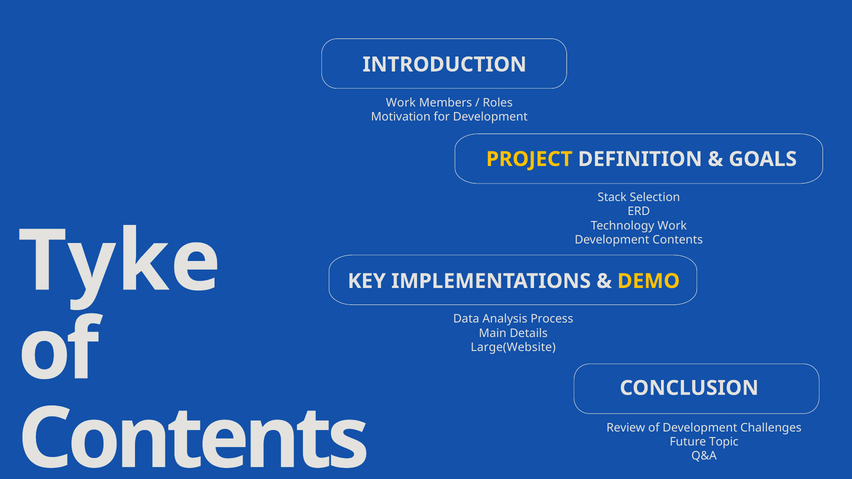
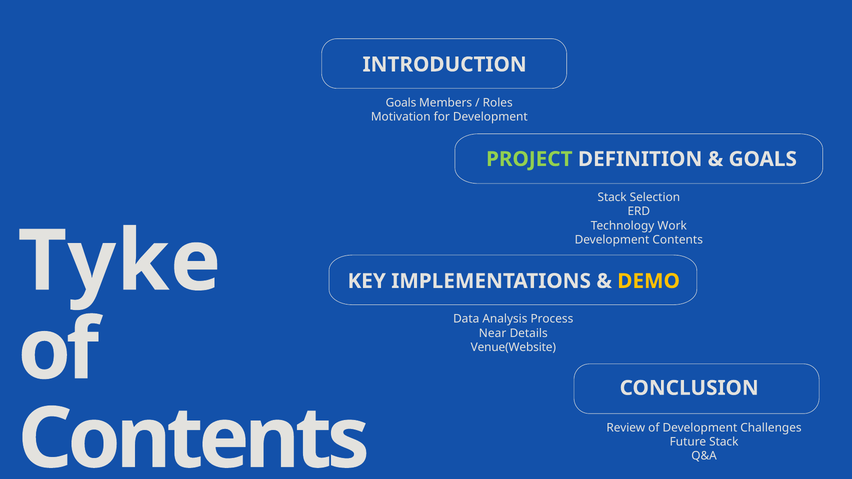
Work: Work -> Goals (401, 103)
PROJECT colour: yellow -> light green (529, 159)
Main: Main -> Near (493, 333)
Large(Website: Large(Website -> Venue(Website (513, 348)
Future Topic: Topic -> Stack (724, 442)
